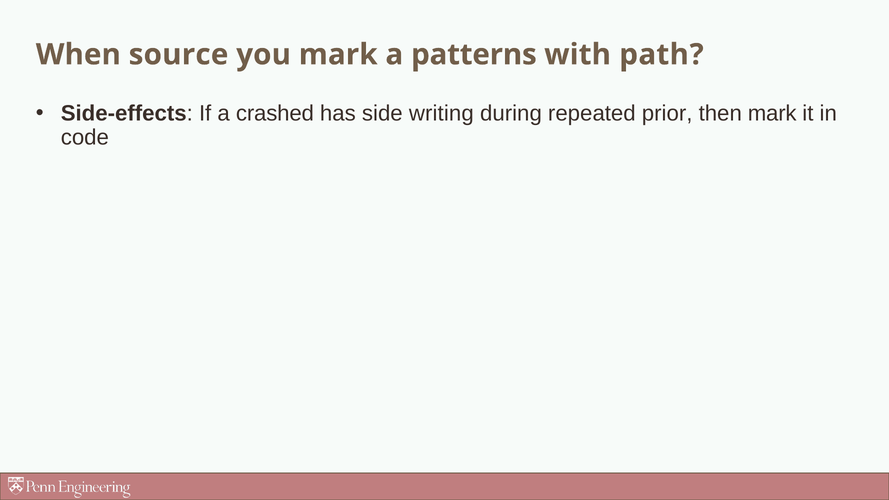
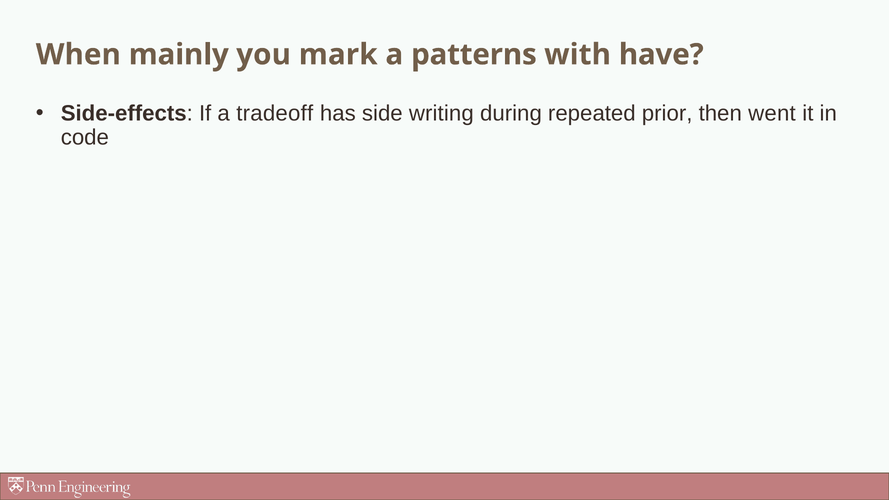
source: source -> mainly (179, 55)
path: path -> have (654, 55)
crashed: crashed -> tradeoff (275, 114)
then mark: mark -> went (772, 114)
